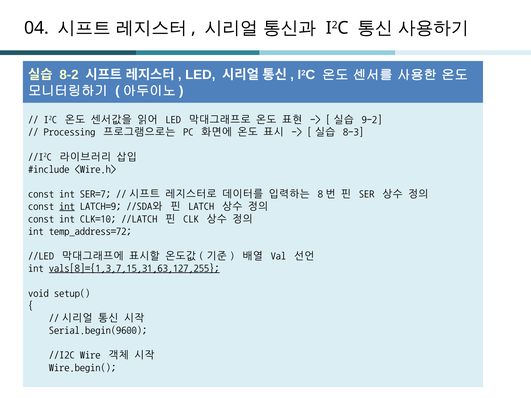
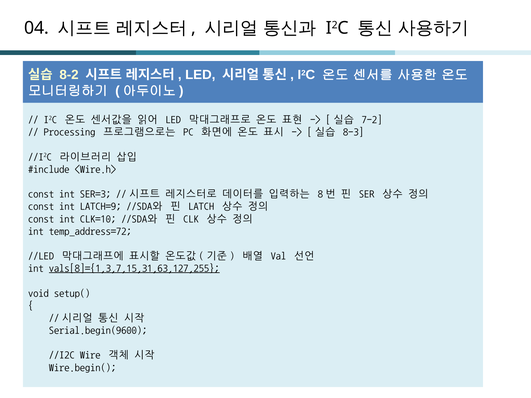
9-2: 9-2 -> 7-2 (372, 120)
SER=7: SER=7 -> SER=3 (95, 194)
int underline: present -> none (67, 206)
CLK=10 //LATCH: //LATCH -> //SDA와 (139, 219)
